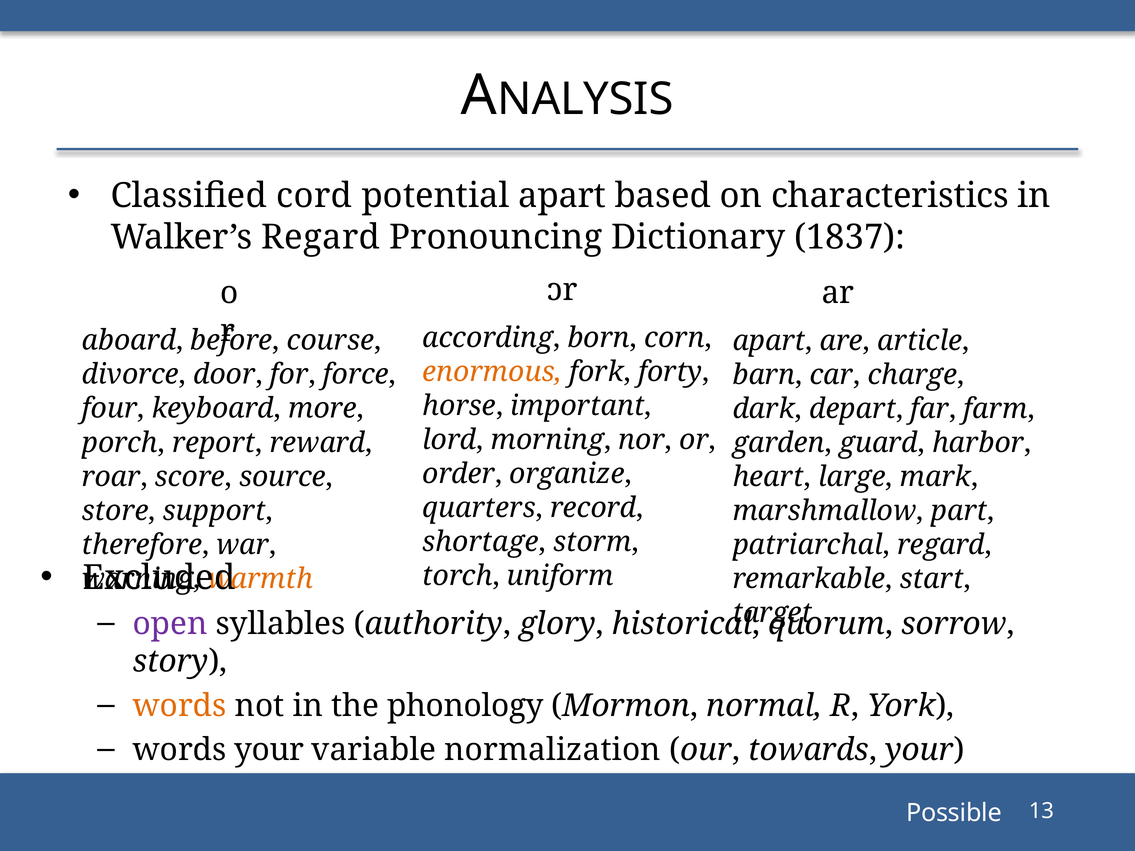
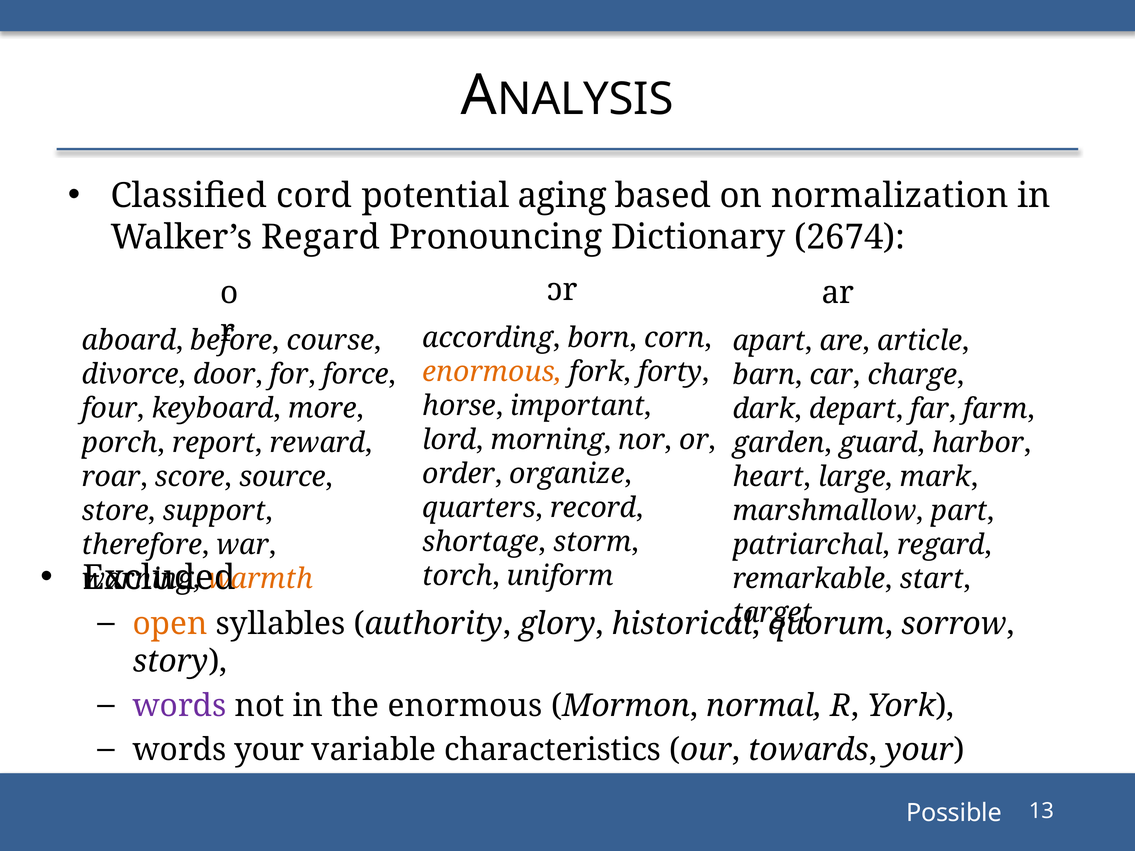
potential apart: apart -> aging (562, 196)
characteristics: characteristics -> normalization (890, 196)
1837: 1837 -> 2674 (850, 238)
open colour: purple -> orange (170, 624)
words colour: orange -> purple (180, 706)
the phonology: phonology -> enormous (465, 706)
normalization: normalization -> characteristics (553, 750)
